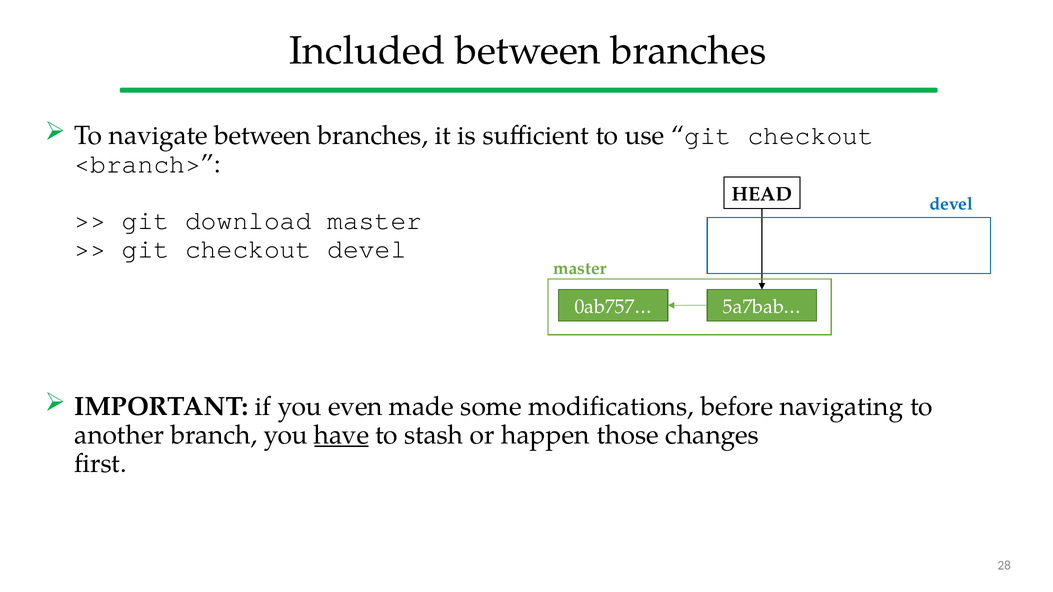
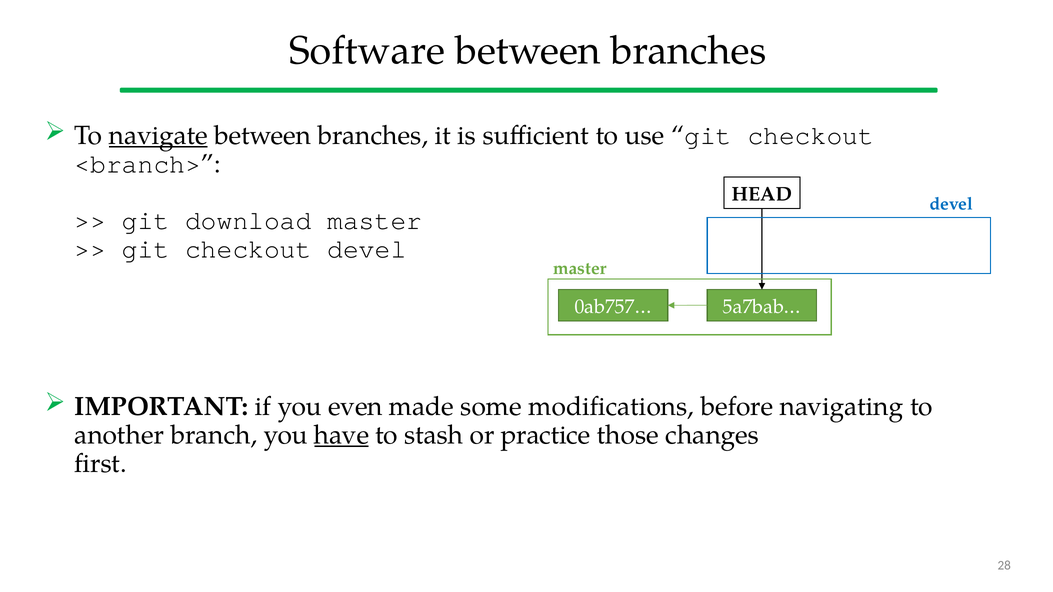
Included: Included -> Software (367, 51)
navigate underline: none -> present (158, 136)
happen: happen -> practice (546, 435)
